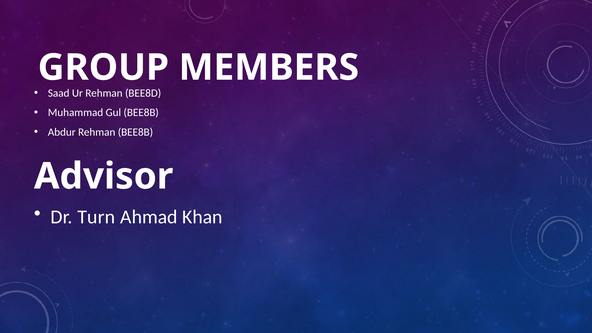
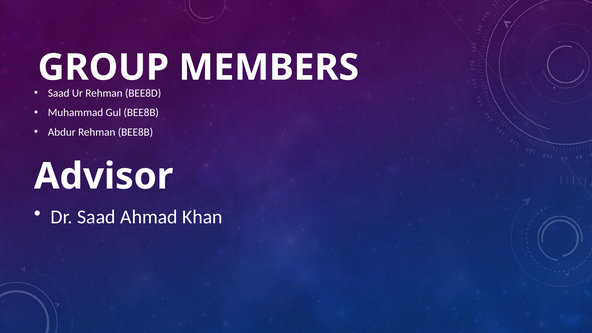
Dr Turn: Turn -> Saad (96, 217)
